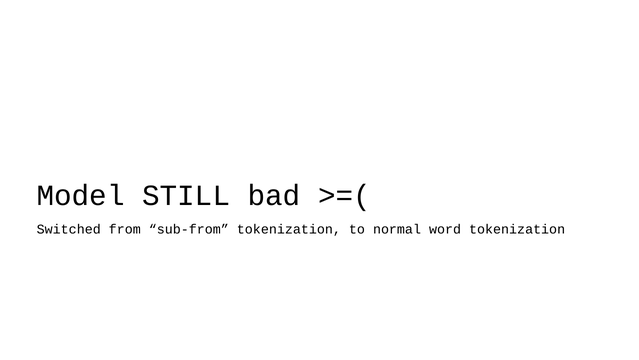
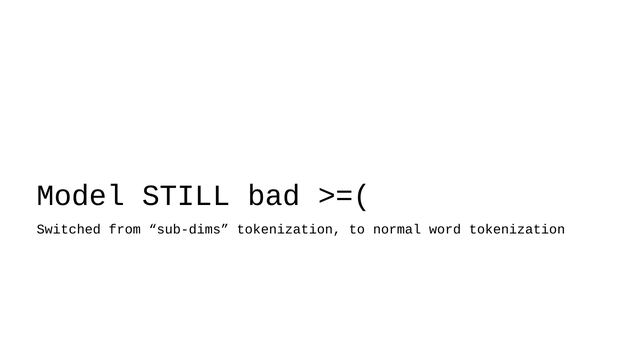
sub-from: sub-from -> sub-dims (189, 229)
